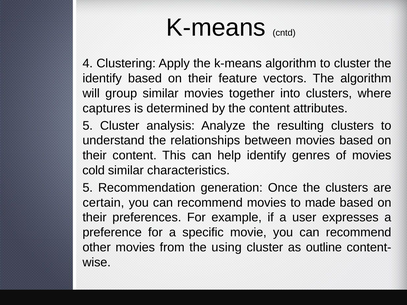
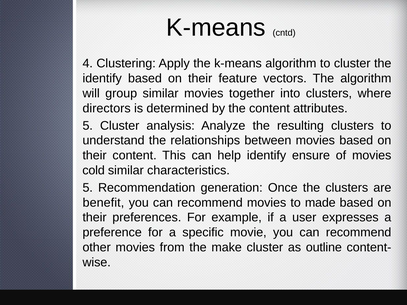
captures: captures -> directors (107, 108)
genres: genres -> ensure (311, 156)
certain: certain -> benefit (103, 203)
using: using -> make (227, 248)
